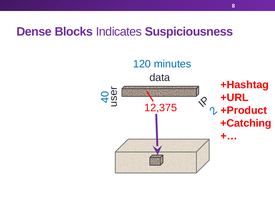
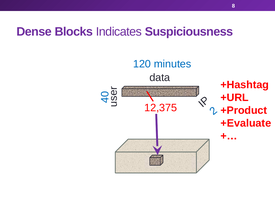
+Catching: +Catching -> +Evaluate (246, 123)
